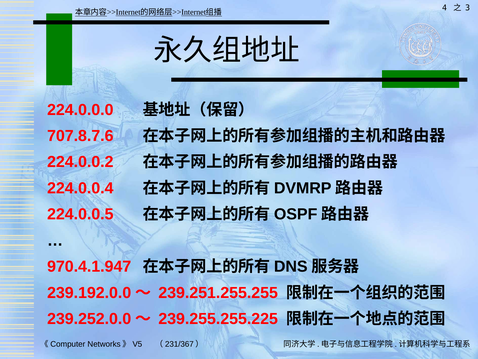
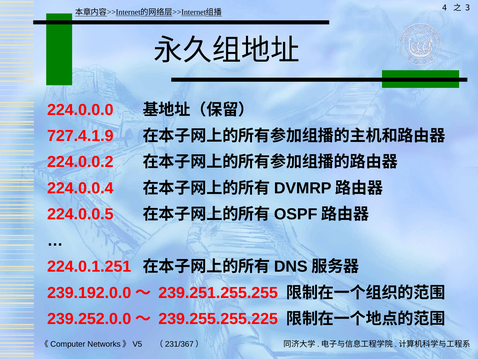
707.8.7.6: 707.8.7.6 -> 727.4.1.9 (80, 136)
970.4.1.947: 970.4.1.947 -> 224.0.1.251 (89, 266)
